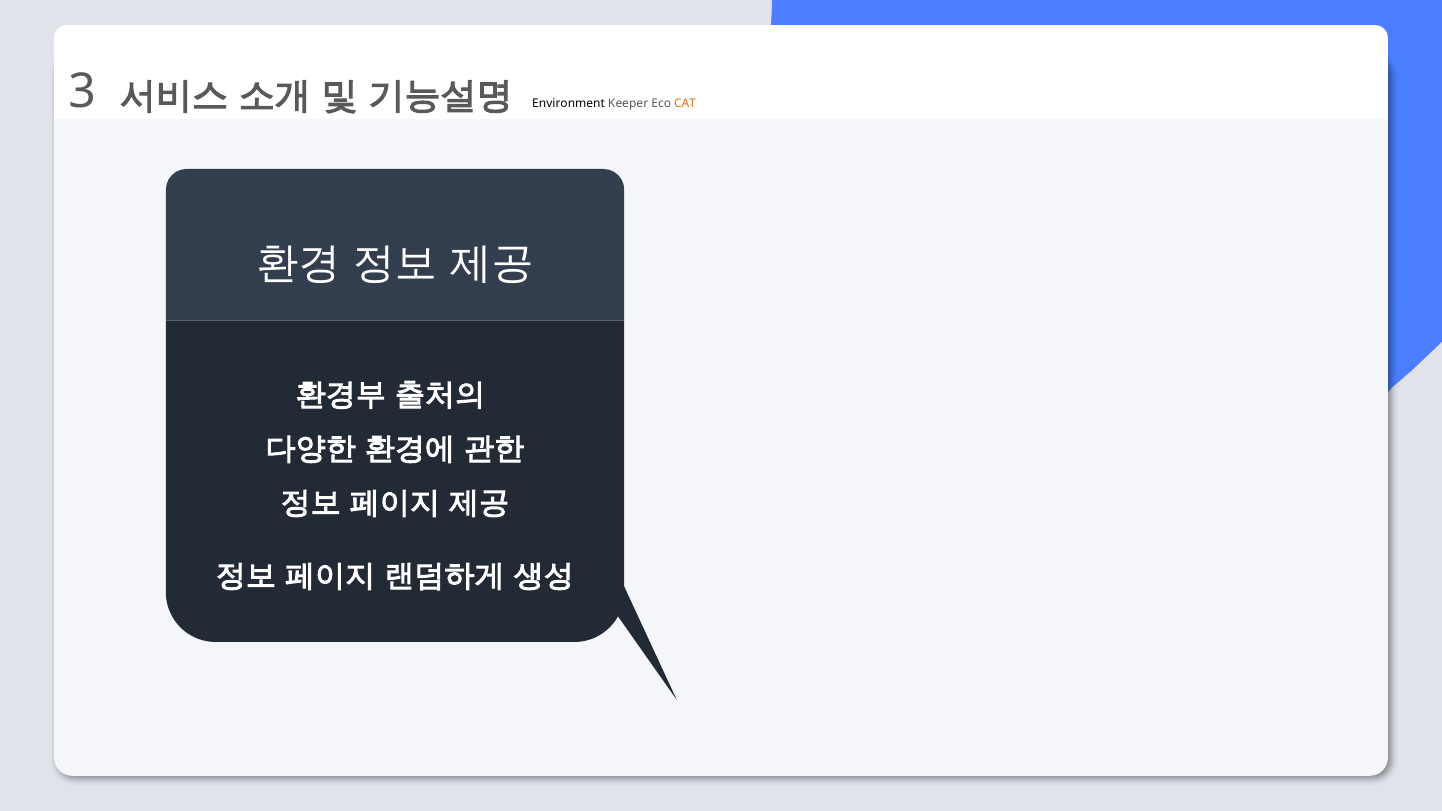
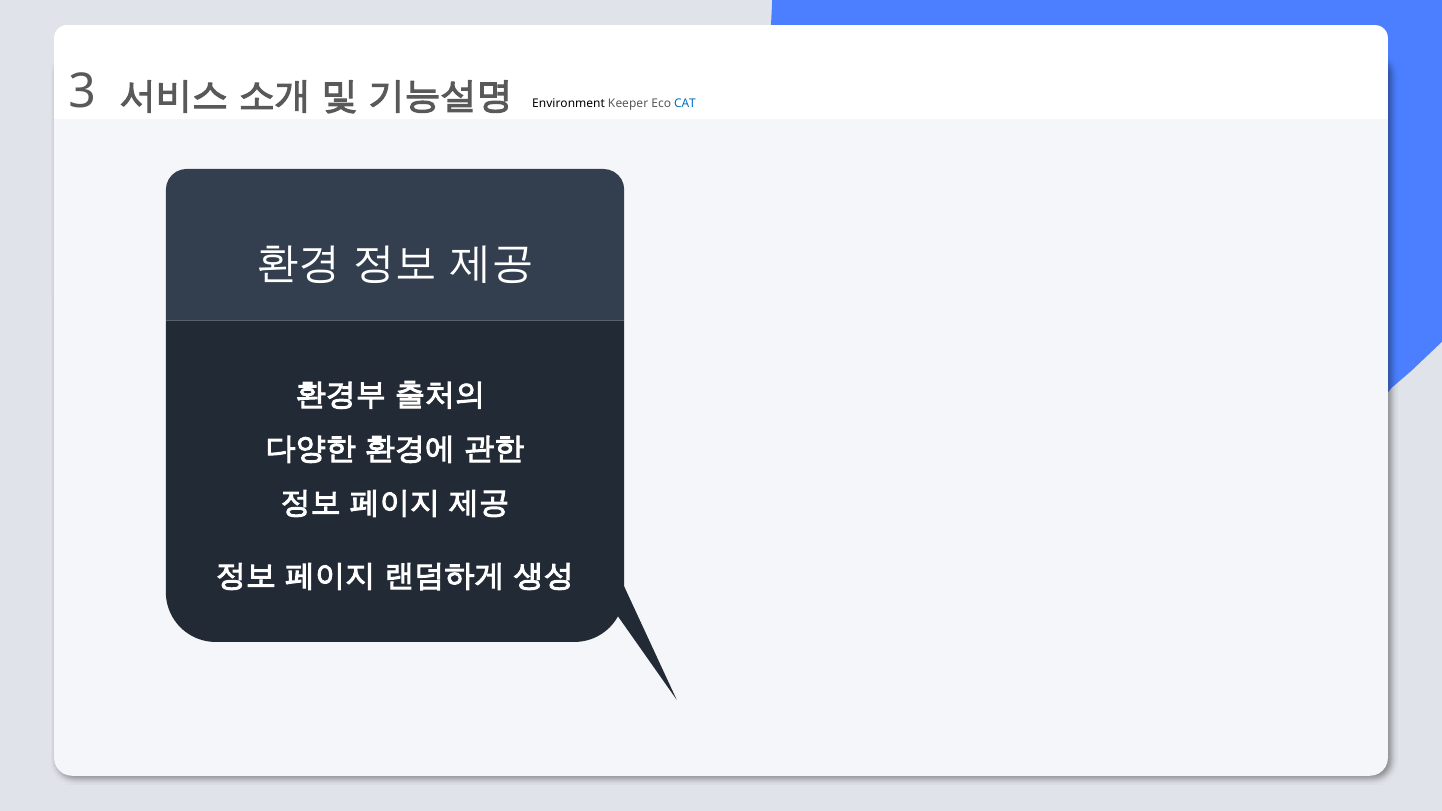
CAT colour: orange -> blue (685, 104)
